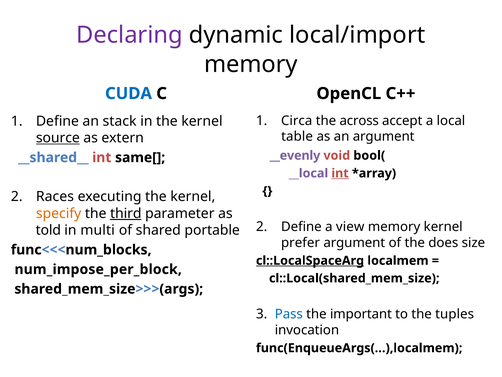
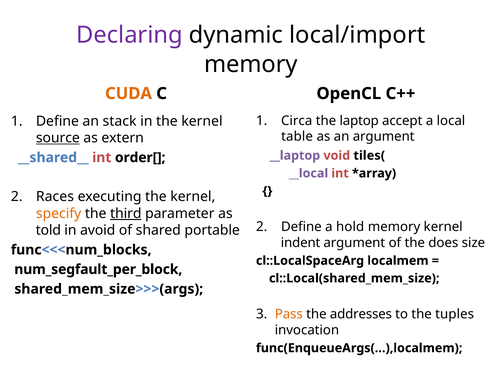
CUDA colour: blue -> orange (128, 93)
across: across -> laptop (359, 121)
__evenly: __evenly -> __laptop (295, 155)
bool(: bool( -> tiles( (369, 155)
same[: same[ -> order[ (140, 157)
int underline: present -> none (340, 173)
view: view -> hold (350, 226)
multi: multi -> avoid (98, 230)
prefer: prefer -> indent (301, 242)
cl::LocalSpaceArg underline: present -> none (310, 260)
num_impose_per_block: num_impose_per_block -> num_segfault_per_block (98, 269)
Pass colour: blue -> orange (289, 314)
important: important -> addresses (361, 314)
